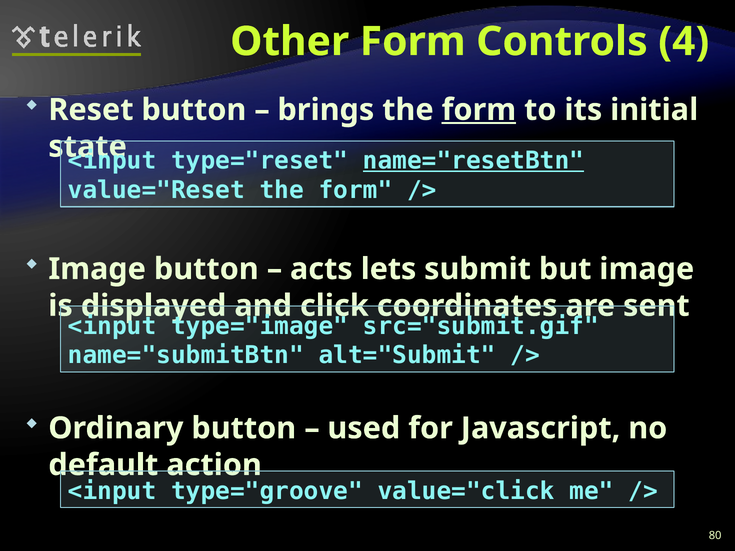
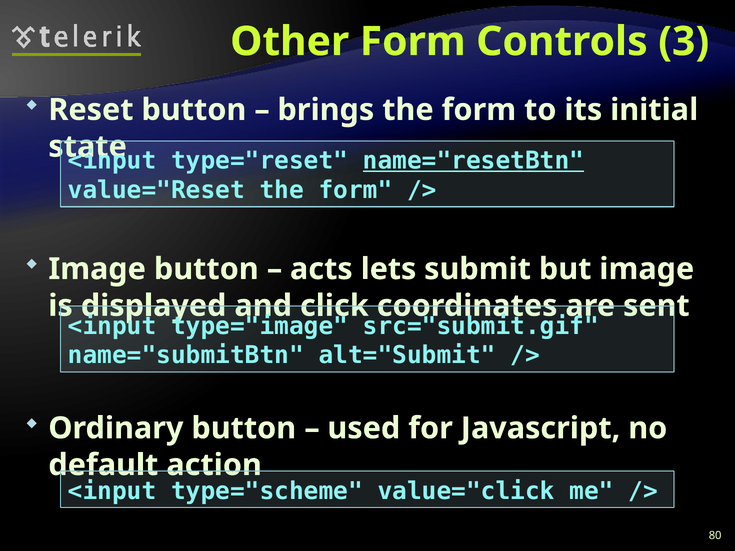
4: 4 -> 3 (684, 42)
form underline: present -> none (479, 110)
type="groove: type="groove -> type="scheme (267, 491)
